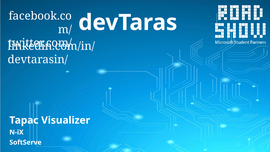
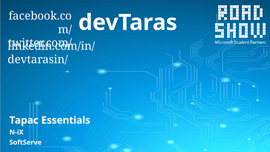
Visualizer: Visualizer -> Essentials (66, 120)
